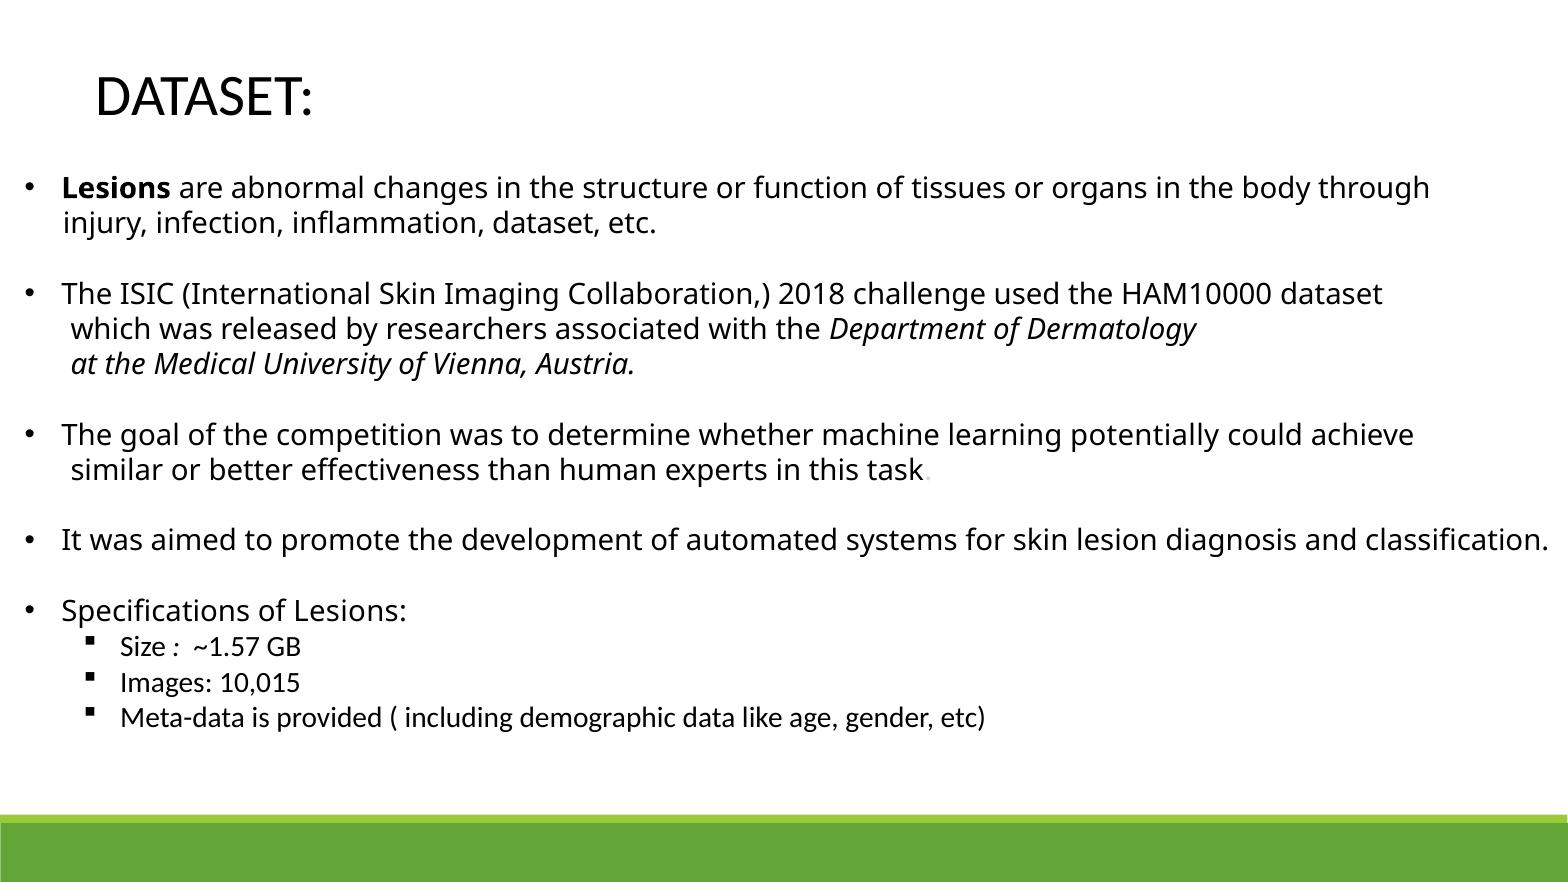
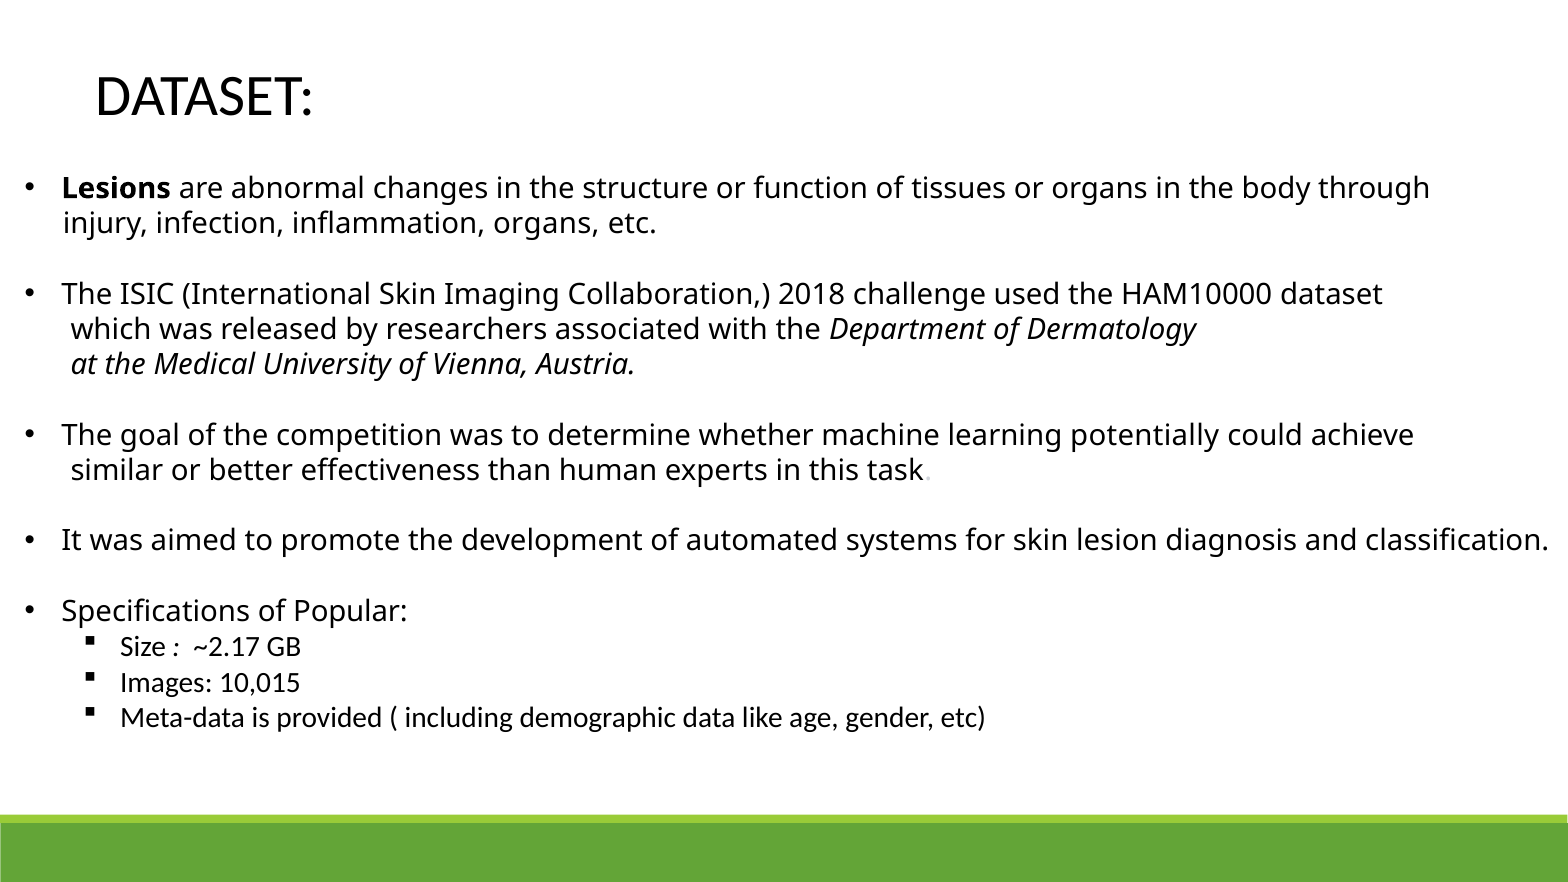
inflammation dataset: dataset -> organs (546, 224)
of Lesions: Lesions -> Popular (350, 612)
~1.57: ~1.57 -> ~2.17 (227, 647)
